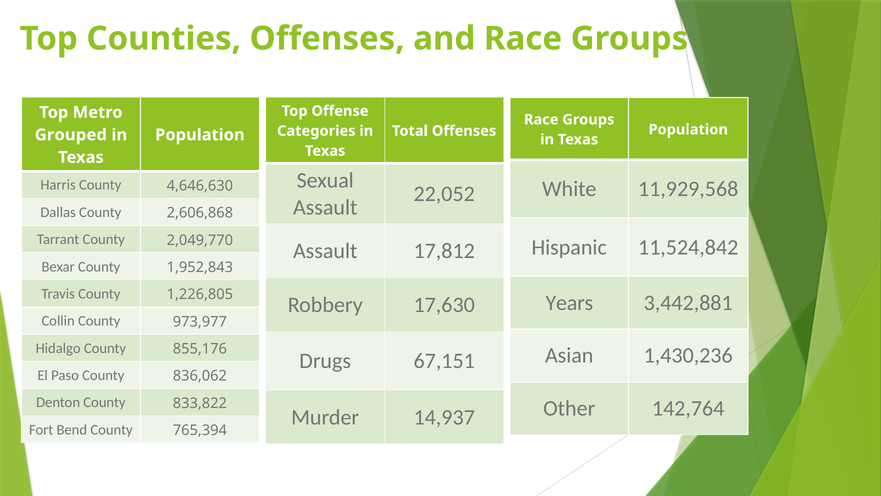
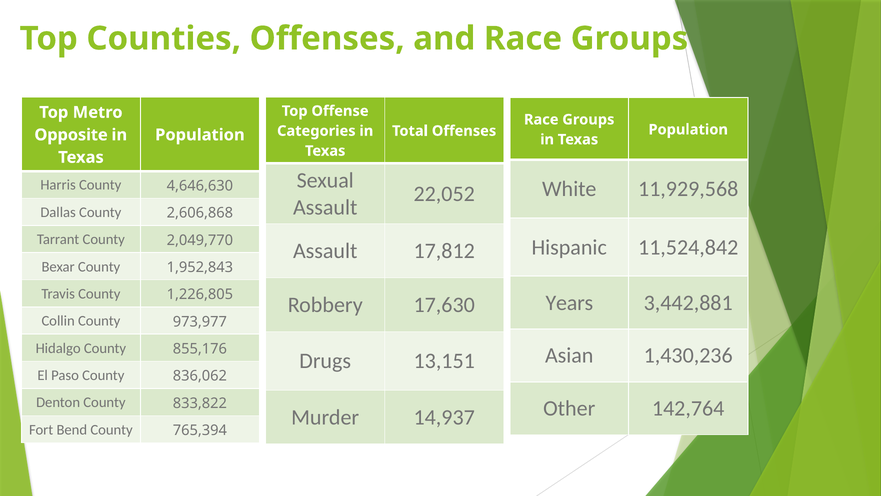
Grouped: Grouped -> Opposite (71, 135)
67,151: 67,151 -> 13,151 (444, 361)
